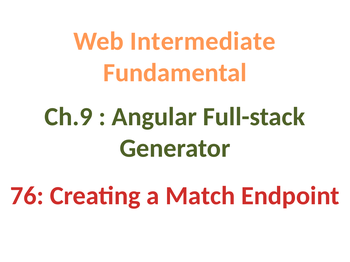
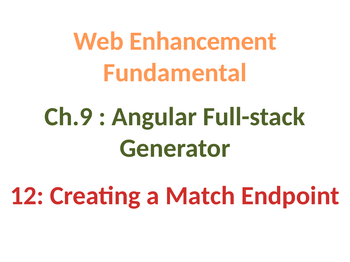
Intermediate: Intermediate -> Enhancement (203, 41)
76: 76 -> 12 (27, 196)
